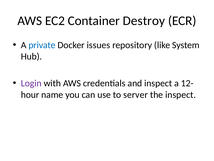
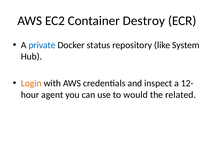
issues: issues -> status (98, 45)
Login colour: purple -> orange (31, 83)
name: name -> agent (52, 94)
server: server -> would (136, 94)
the inspect: inspect -> related (181, 94)
